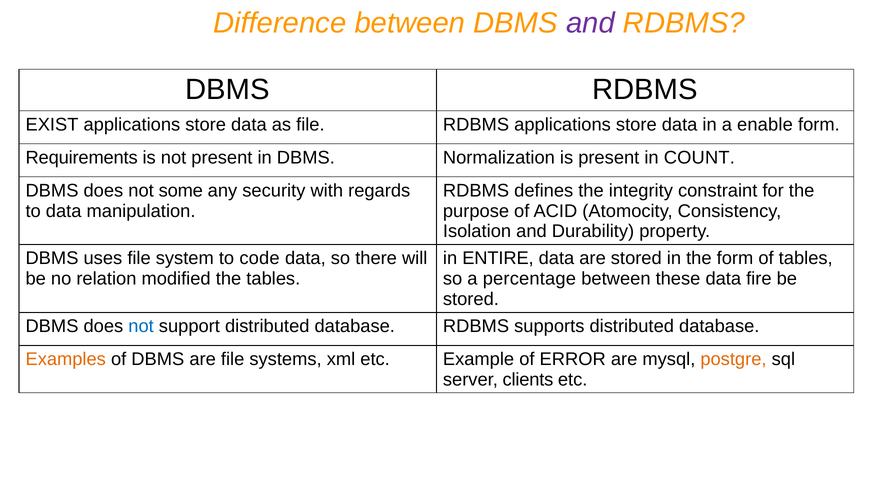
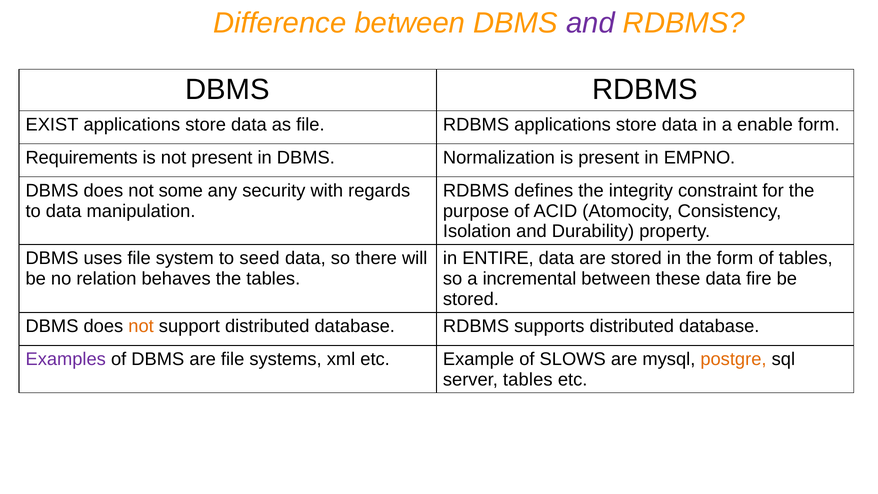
COUNT: COUNT -> EMPNO (699, 158)
code: code -> seed (260, 258)
modified: modified -> behaves (176, 279)
percentage: percentage -> incremental (529, 279)
not colour: blue -> orange (141, 326)
Examples colour: orange -> purple (66, 359)
ERROR: ERROR -> SLOWS (573, 359)
server clients: clients -> tables (528, 380)
